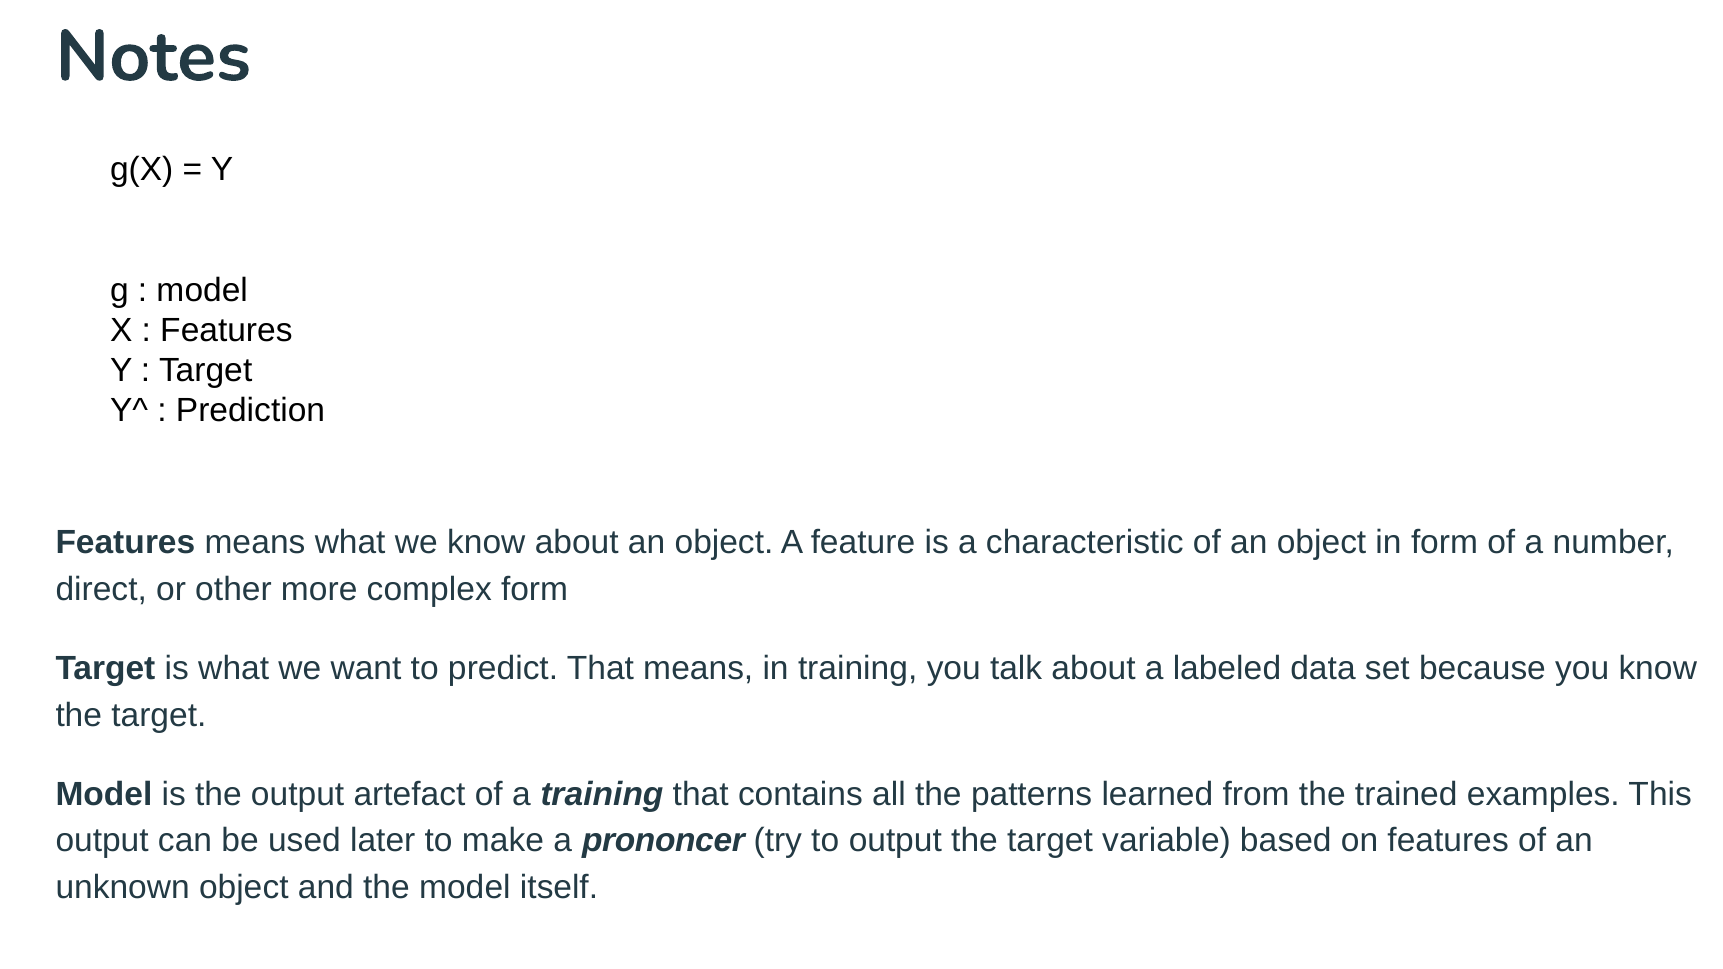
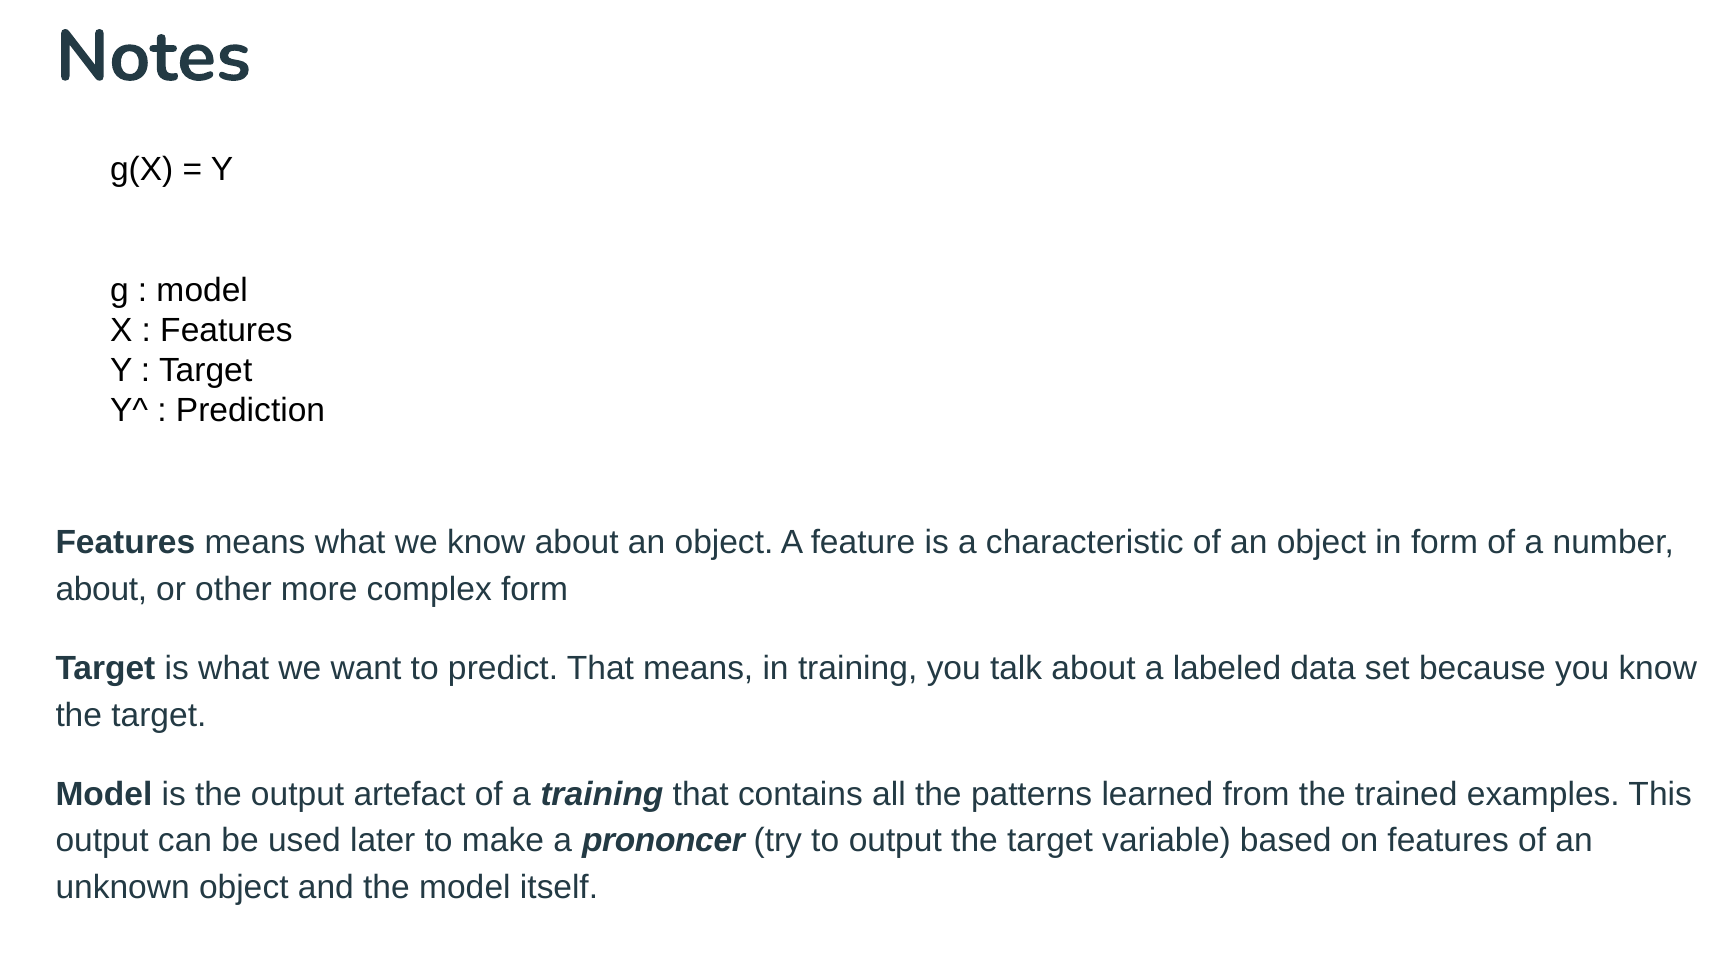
direct: direct -> about (101, 589)
